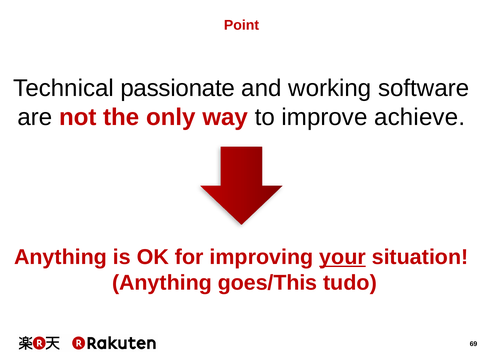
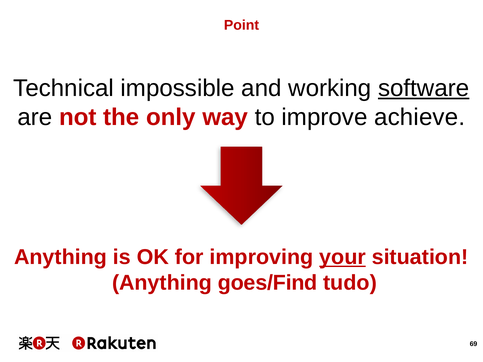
passionate: passionate -> impossible (178, 88)
software underline: none -> present (424, 88)
goes/This: goes/This -> goes/Find (268, 283)
